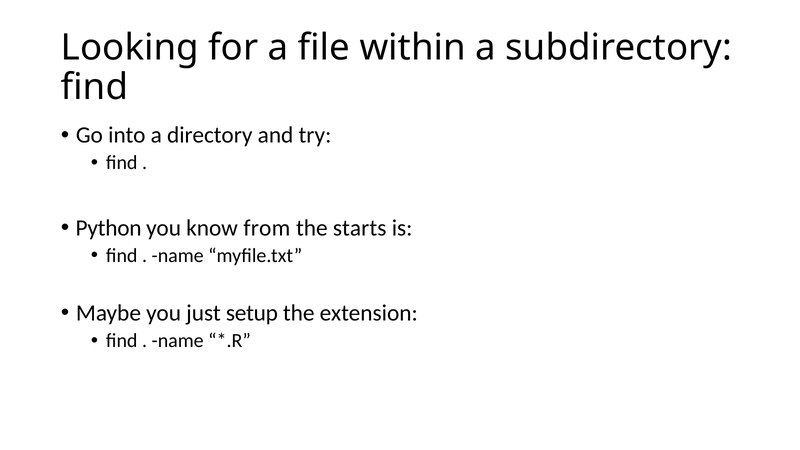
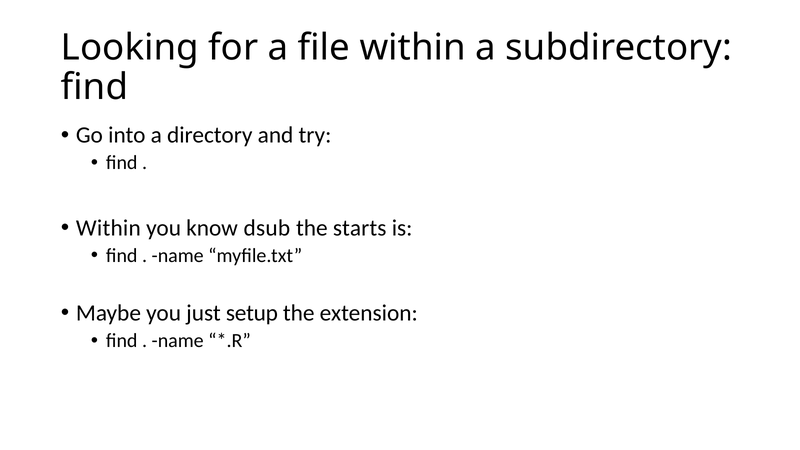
Python: Python -> Within (108, 228)
from: from -> dsub (267, 228)
